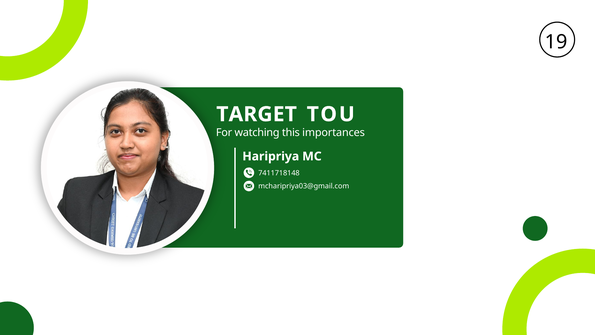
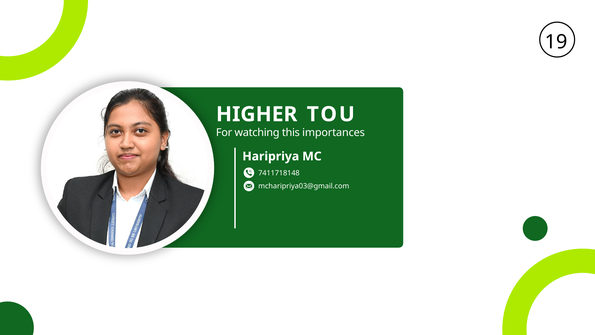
TARGET: TARGET -> HIGHER (257, 114)
